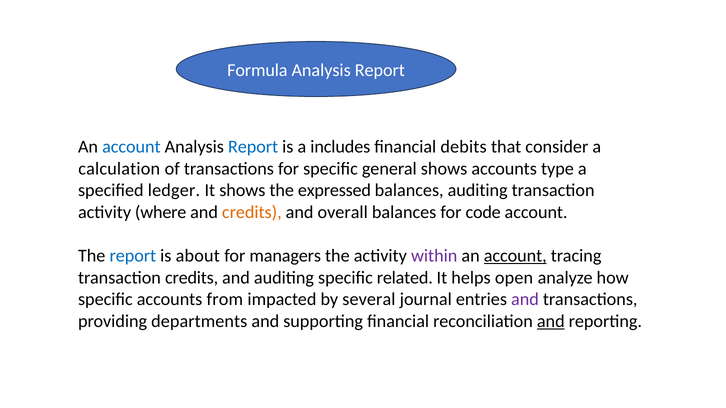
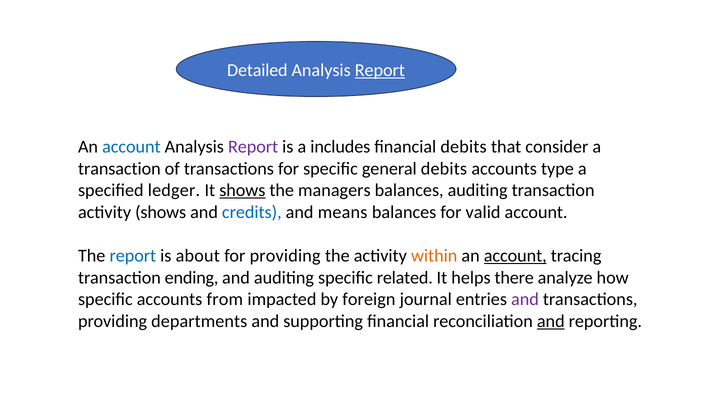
Formula: Formula -> Detailed (257, 70)
Report underline: none -> present (380, 70)
Report colour: blue -> purple (253, 147)
calculation: calculation -> transaction (119, 169)
general shows: shows -> debits (444, 169)
shows underline: none -> present (242, 191)
expressed: expressed -> managers (334, 191)
activity where: where -> shows (161, 212)
credits colour: orange -> blue (252, 212)
overall: overall -> means (343, 212)
code: code -> valid (483, 212)
for managers: managers -> providing (285, 256)
within colour: purple -> orange (434, 256)
transaction credits: credits -> ending (192, 278)
open: open -> there (514, 278)
several: several -> foreign (369, 300)
